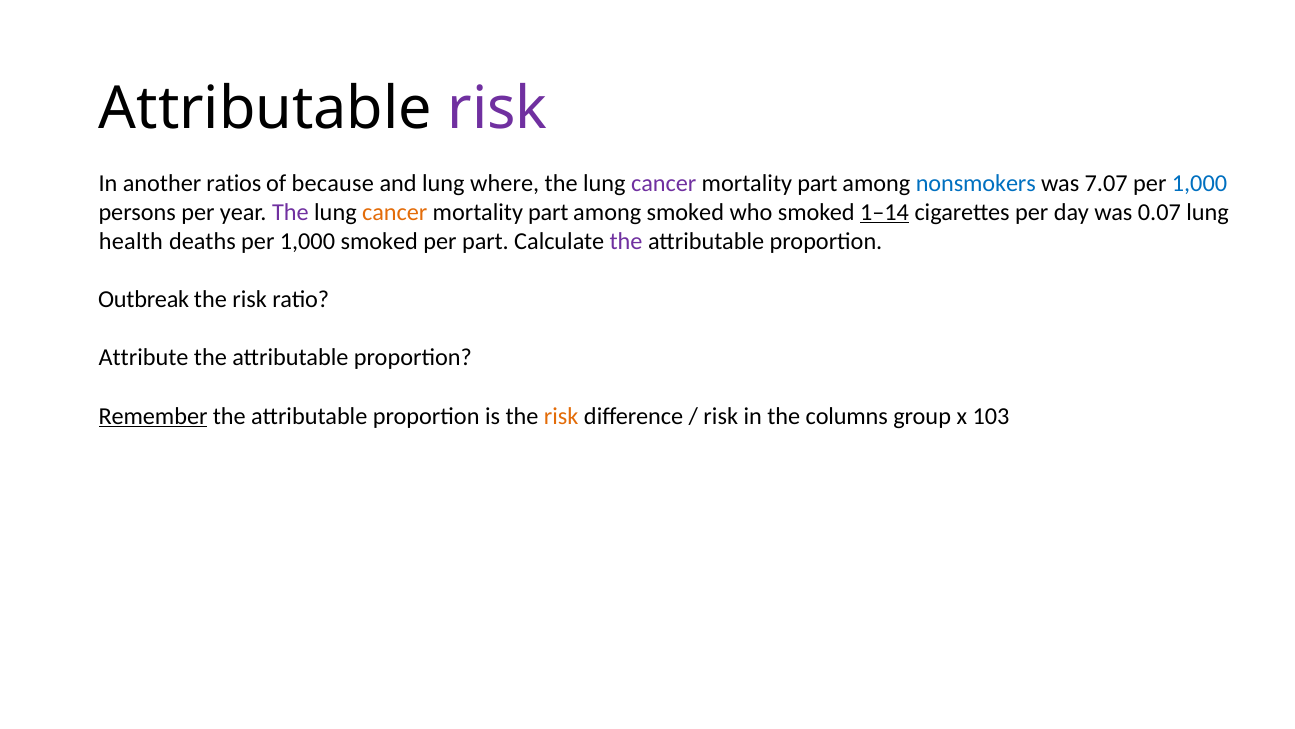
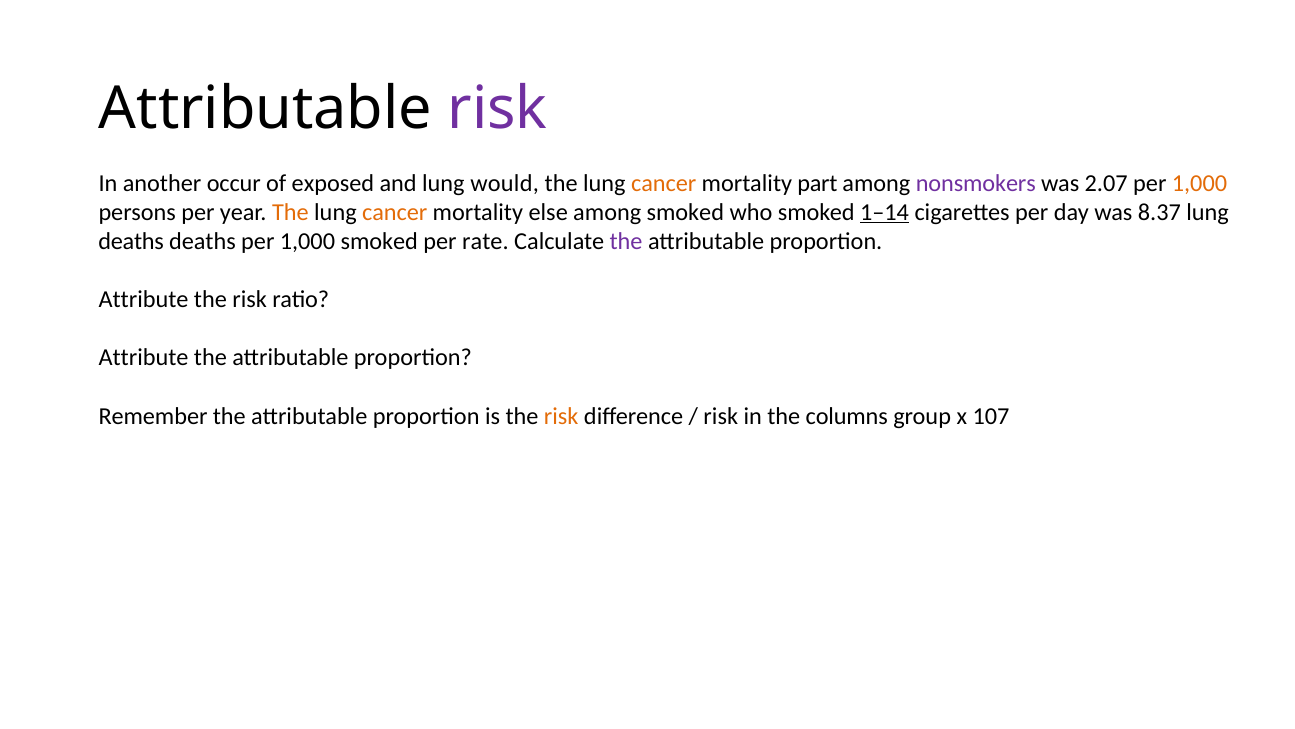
ratios: ratios -> occur (234, 183)
because: because -> exposed (333, 183)
where: where -> would (505, 183)
cancer colour: purple -> orange (664, 183)
nonsmokers colour: blue -> purple (976, 183)
7.07: 7.07 -> 2.07 (1106, 183)
1,000 colour: blue -> orange (1199, 183)
The colour: purple -> orange (290, 212)
part: part -> else (548, 212)
0.07: 0.07 -> 8.37 (1159, 212)
health: health -> deaths (131, 241)
per part: part -> rate (485, 241)
Outbreak: Outbreak -> Attribute (144, 299)
Remember underline: present -> none (153, 416)
103: 103 -> 107 (991, 416)
